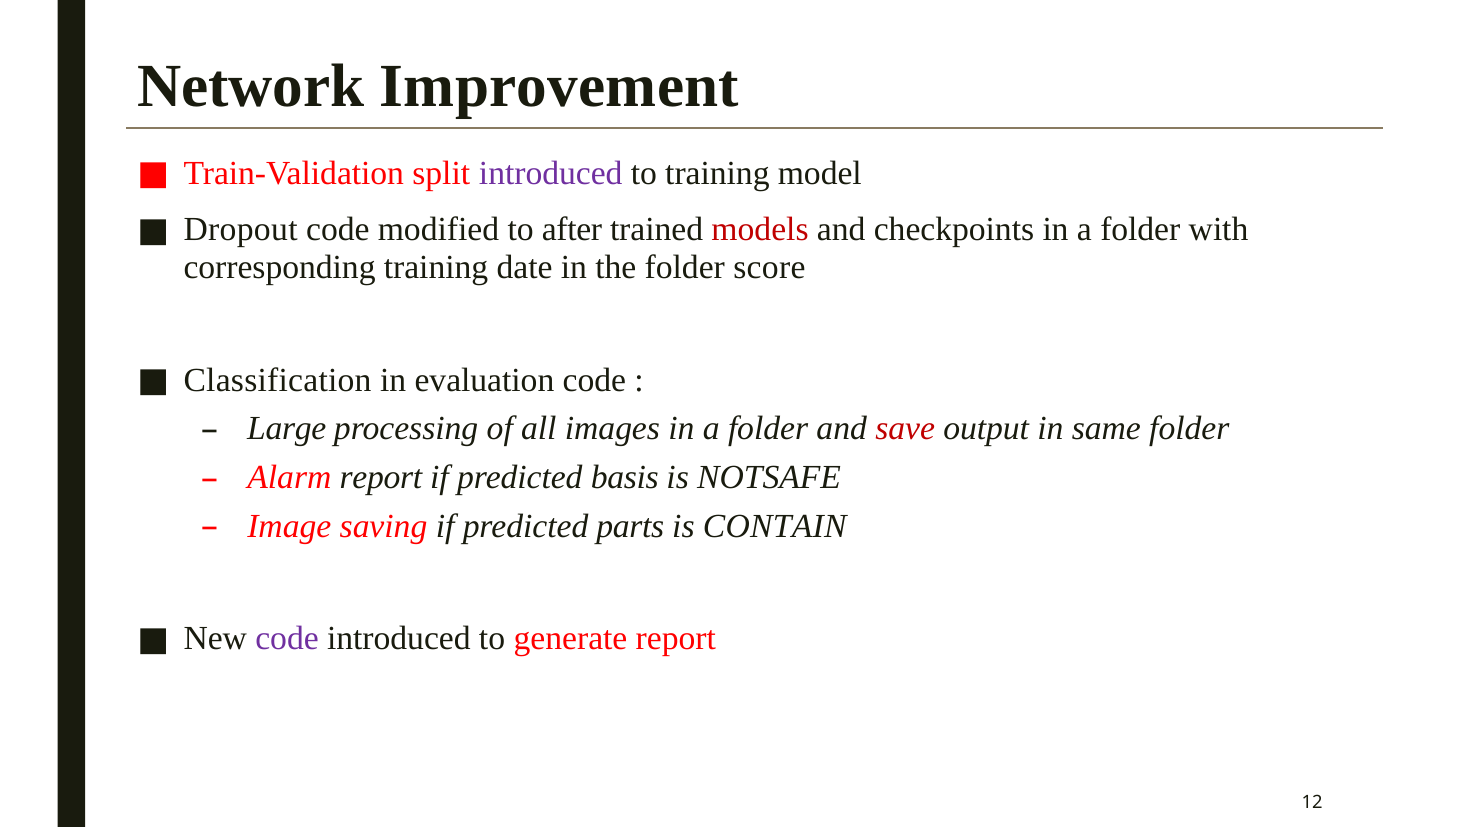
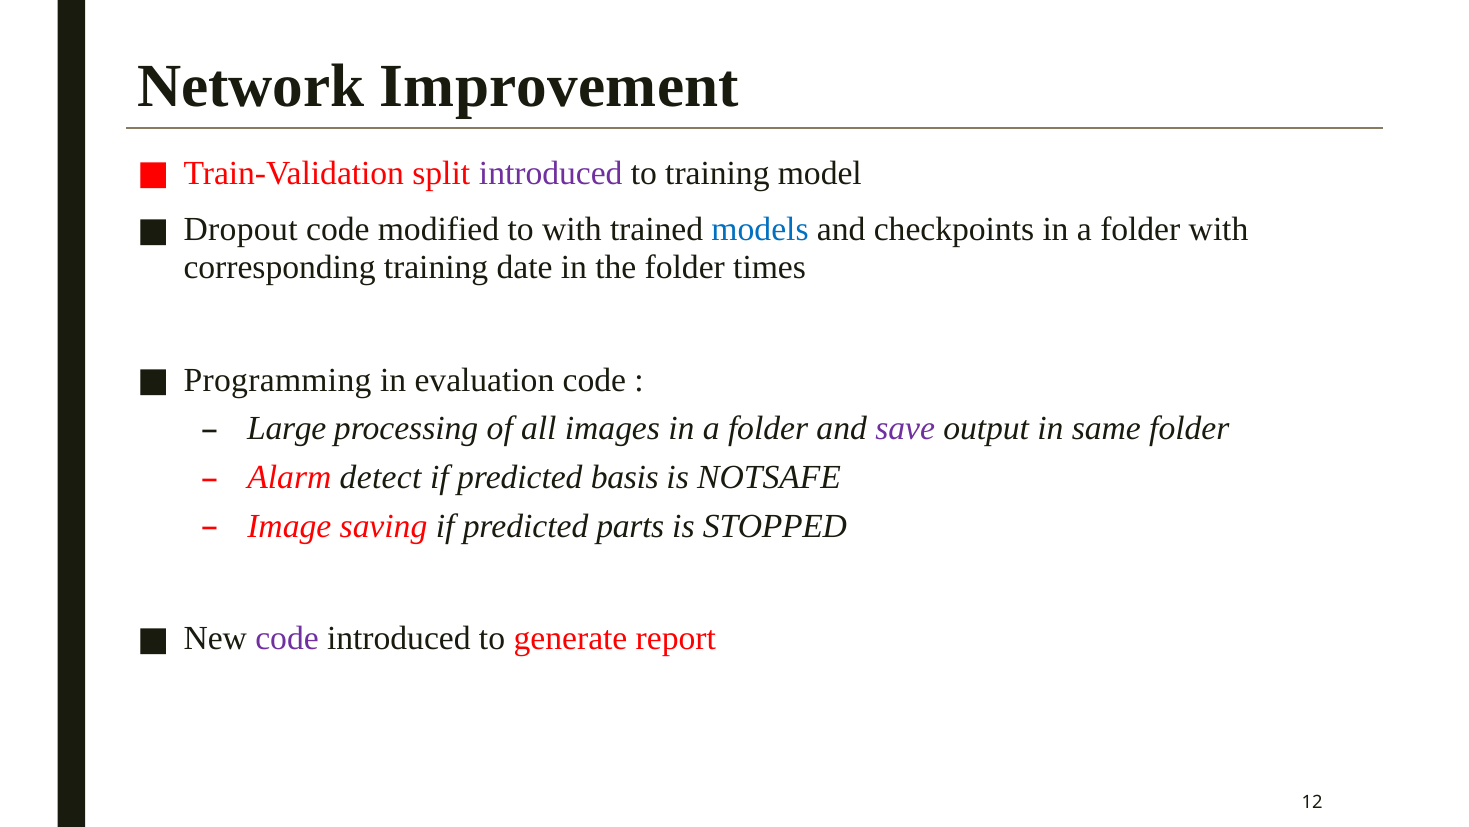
to after: after -> with (572, 229)
models colour: red -> blue (760, 229)
score: score -> times (770, 267)
Classification: Classification -> Programming (278, 380)
save colour: red -> purple (905, 428)
Alarm report: report -> detect (381, 477)
CONTAIN: CONTAIN -> STOPPED (775, 526)
